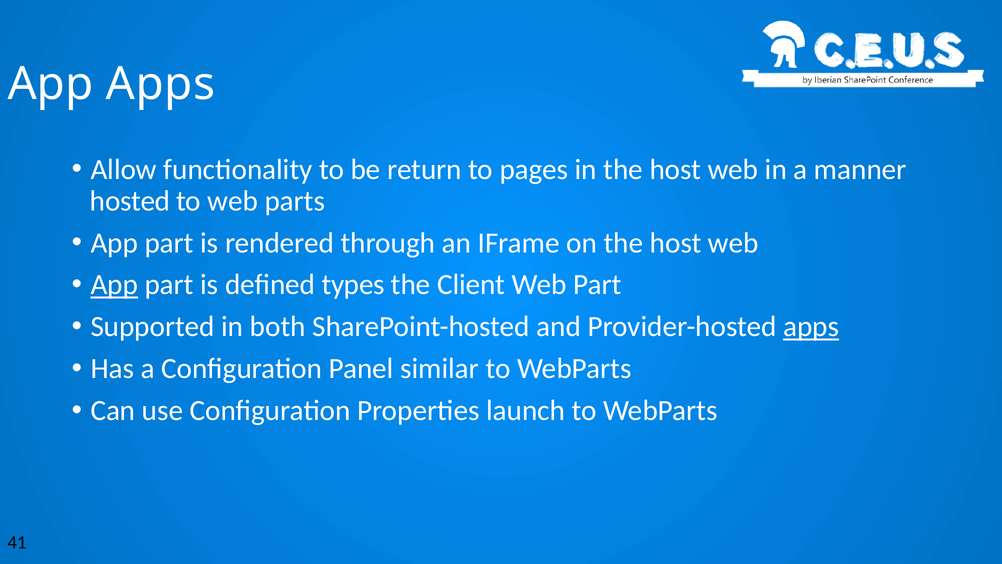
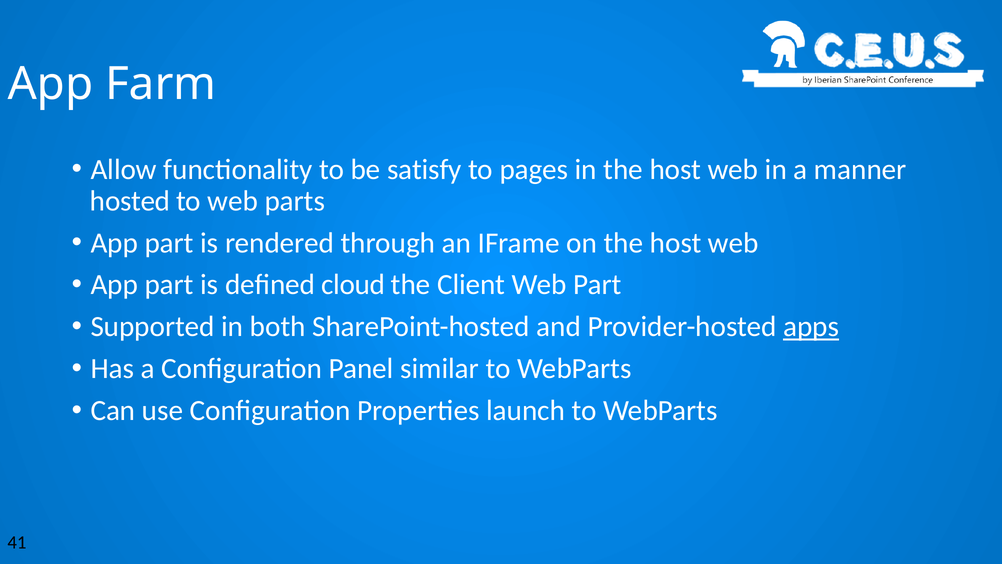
App Apps: Apps -> Farm (161, 84)
return: return -> satisfy (424, 169)
App underline: present -> none (114, 285)
types: types -> cloud (353, 285)
